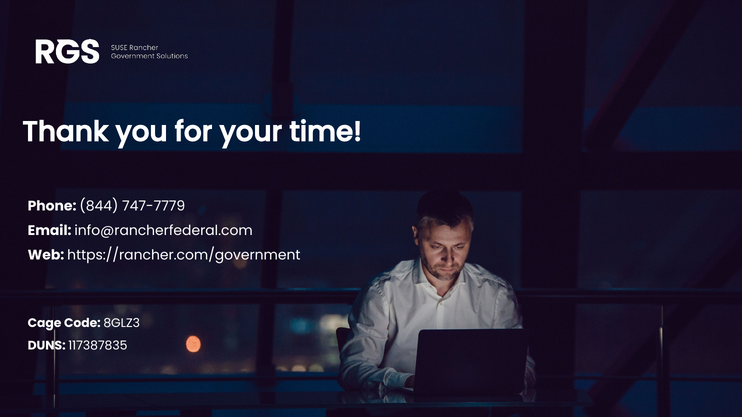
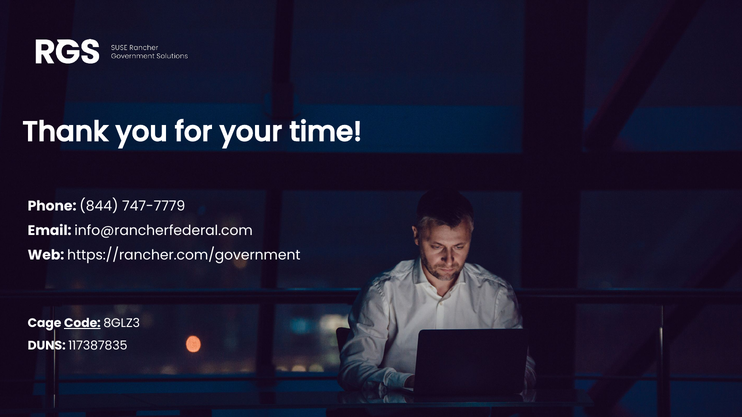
Code underline: none -> present (82, 323)
